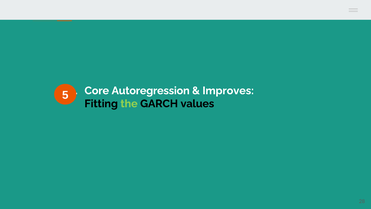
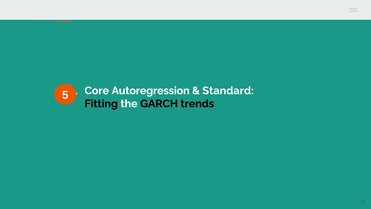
Improves: Improves -> Standard (228, 91)
the colour: light green -> white (129, 104)
values: values -> trends (197, 104)
